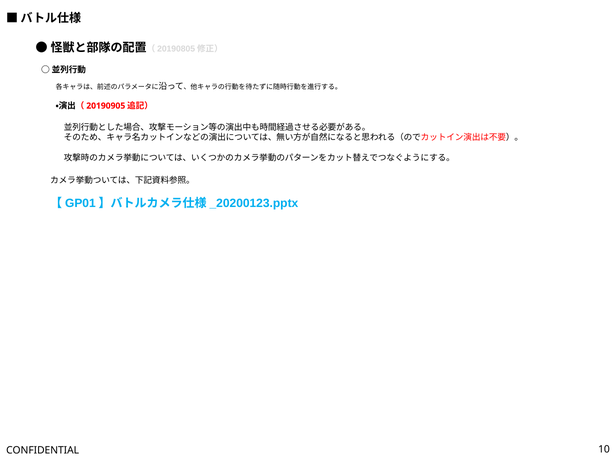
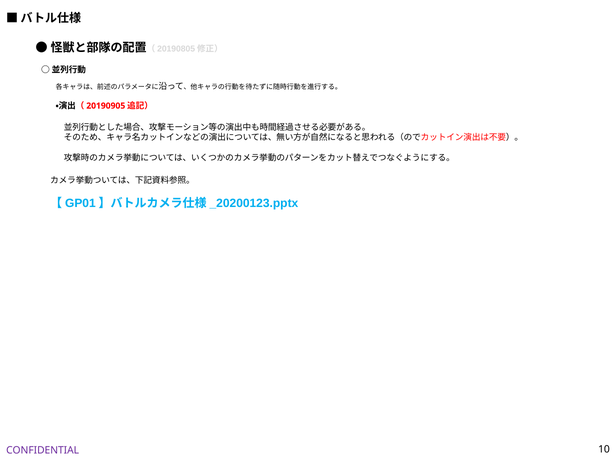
CONFIDENTIAL colour: black -> purple (43, 450)
